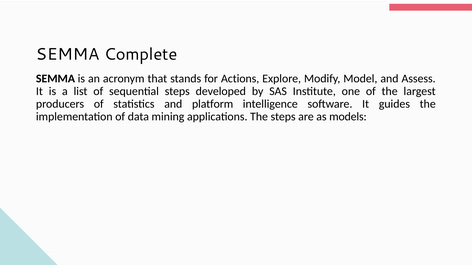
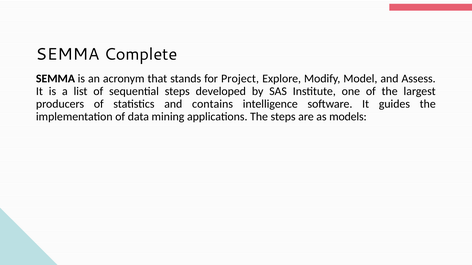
Actions: Actions -> Project (240, 79)
platform: platform -> contains (213, 104)
